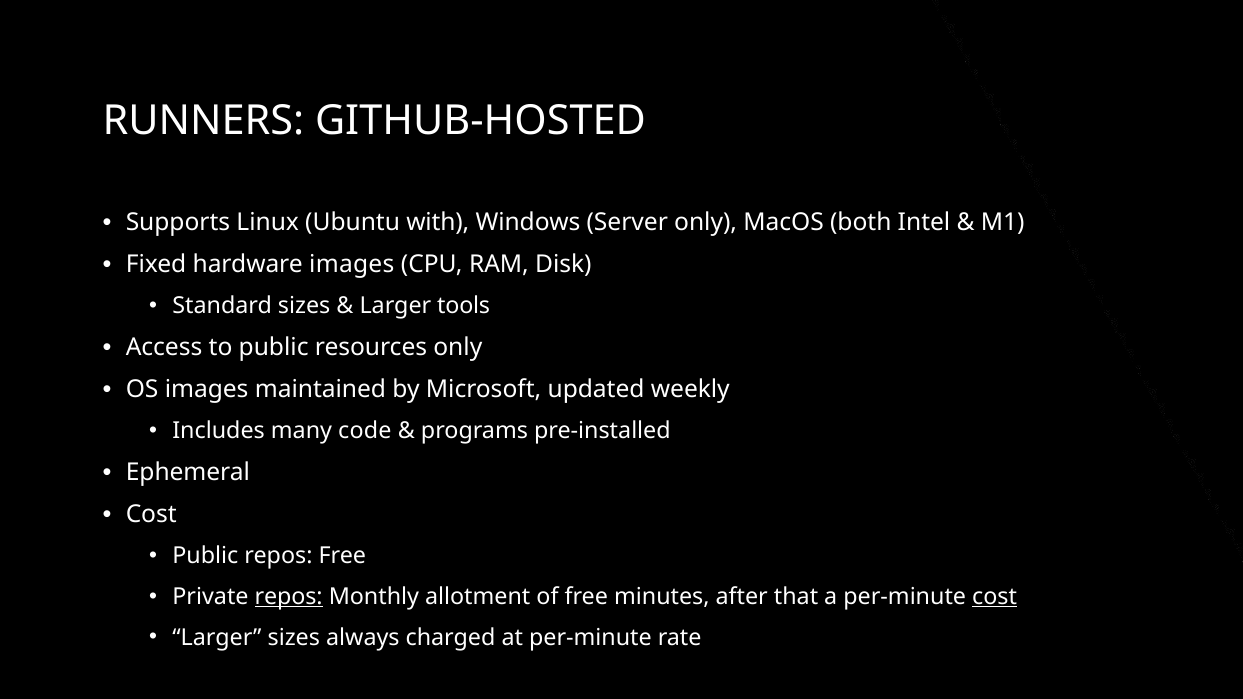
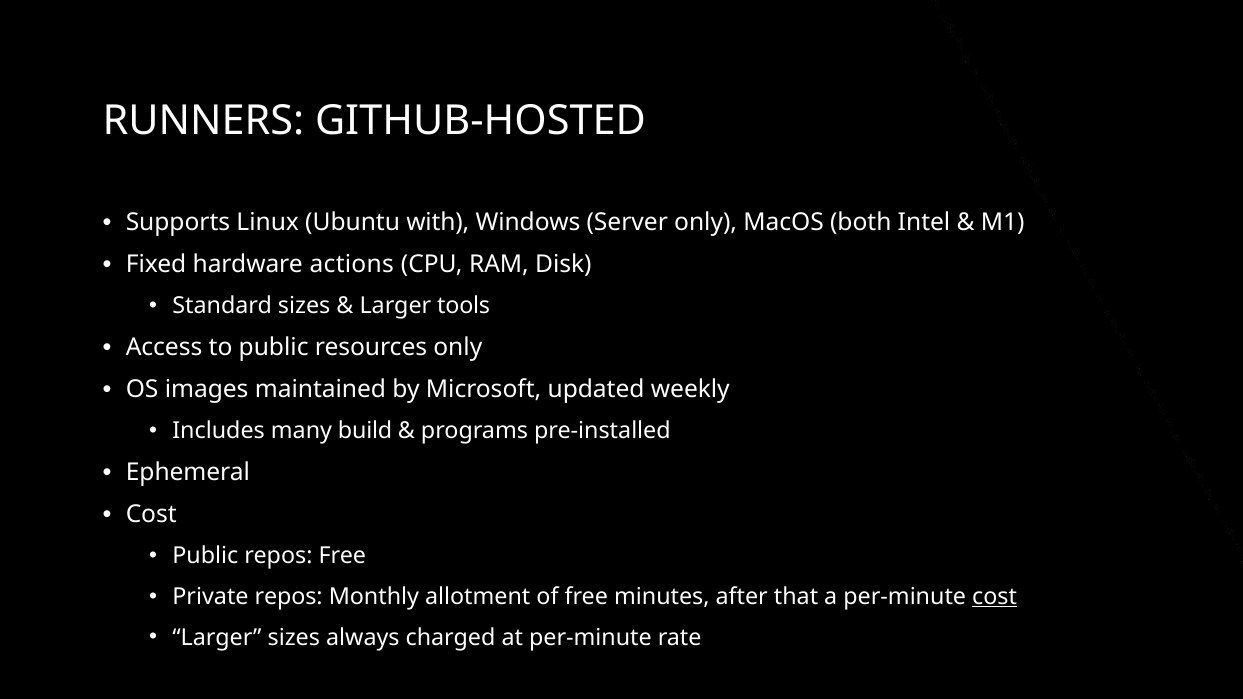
hardware images: images -> actions (352, 265)
code: code -> build (365, 431)
repos underline: present -> none (289, 597)
